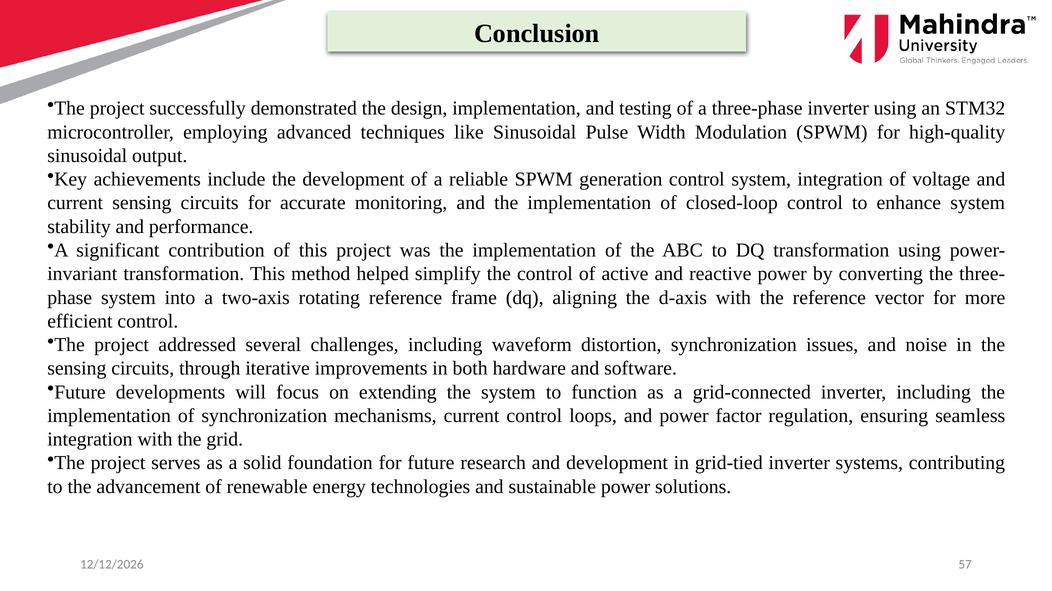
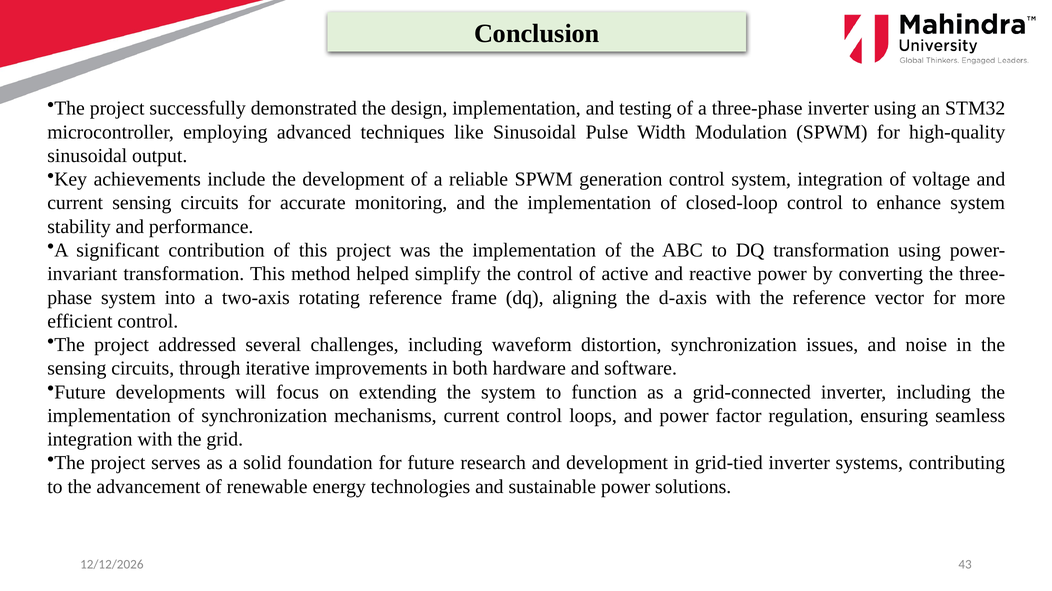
57: 57 -> 43 (965, 565)
